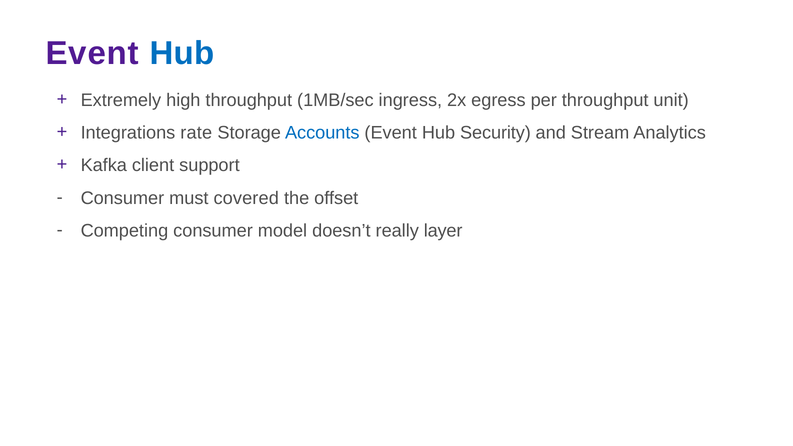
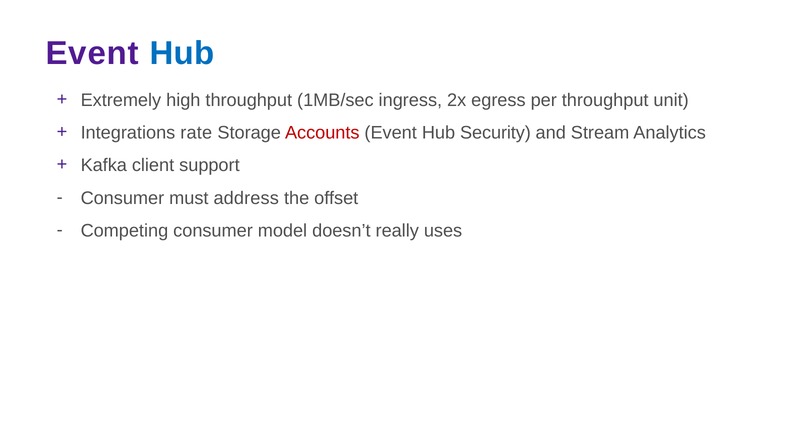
Accounts colour: blue -> red (322, 133)
covered: covered -> address (246, 198)
layer: layer -> uses (443, 231)
